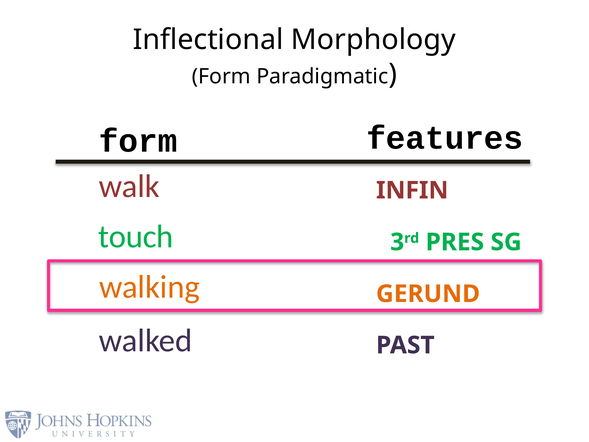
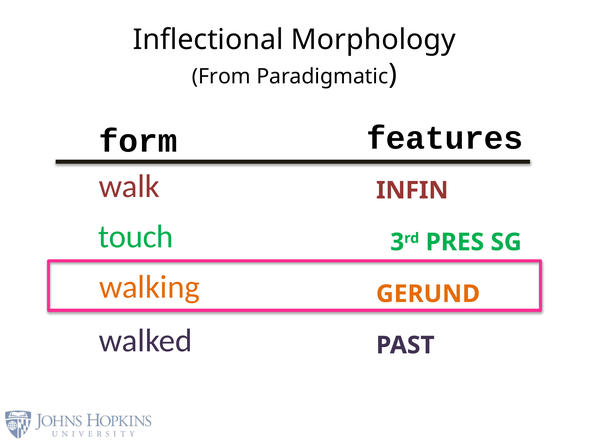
Form: Form -> From (221, 77)
